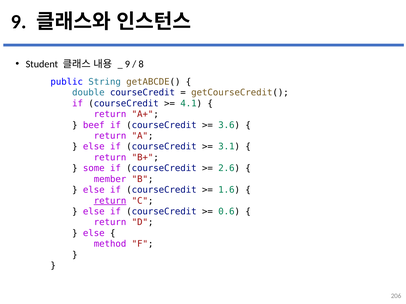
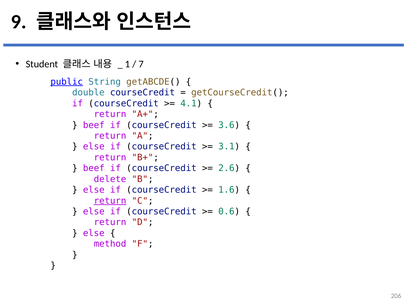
9: 9 -> 1 (127, 64)
8: 8 -> 7 (141, 64)
public underline: none -> present (67, 82)
some: some -> beef (94, 169)
member: member -> delete (110, 179)
